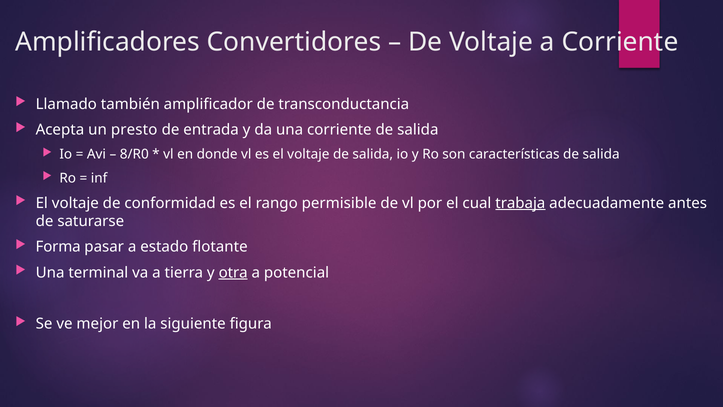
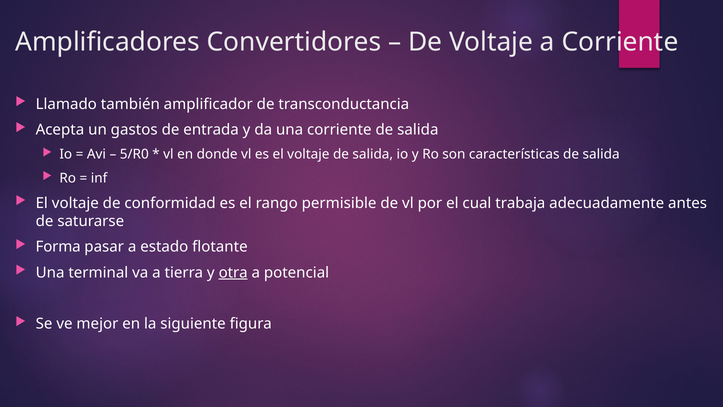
presto: presto -> gastos (134, 130)
8/R0: 8/R0 -> 5/R0 (134, 154)
trabaja underline: present -> none (520, 203)
